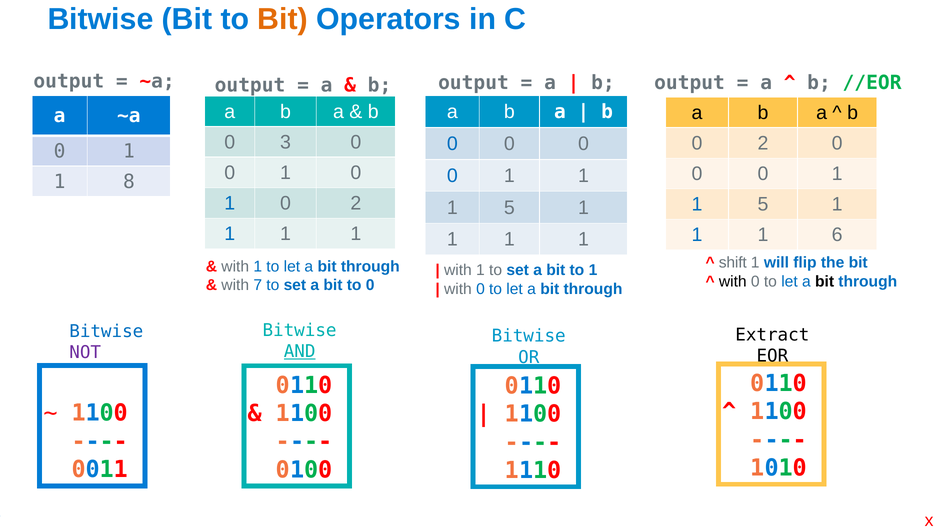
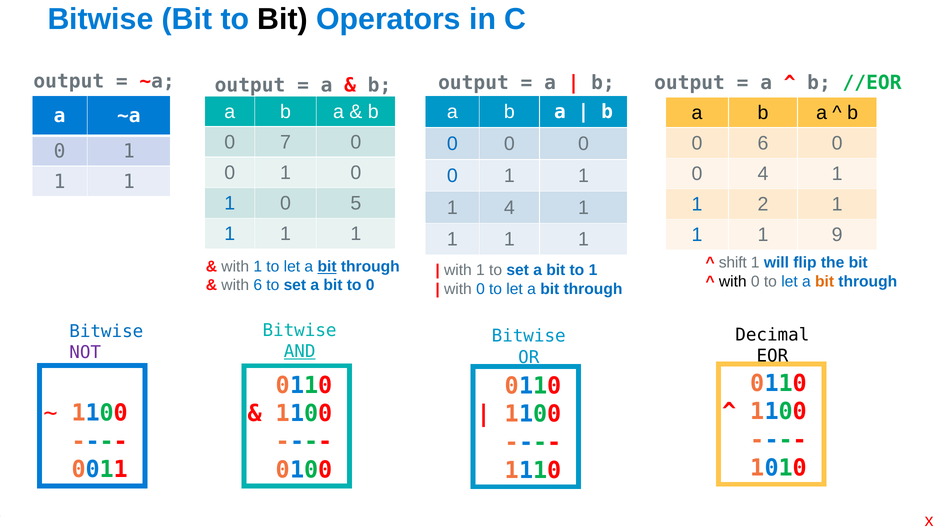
Bit colour: orange -> black (283, 19)
0 3: 3 -> 7 (286, 142)
2: 2 -> 6 (763, 143)
0: 0 -> 4 (763, 174)
8: 8 -> 1 (129, 182)
1 0 2: 2 -> 5 (356, 203)
5: 5 -> 2 (763, 204)
5: 5 -> 4 (509, 207)
6: 6 -> 9 (837, 235)
bit underline: none -> present (327, 266)
bit colour: black -> orange (825, 281)
with 7: 7 -> 6 (258, 285)
Extract: Extract -> Decimal (772, 335)
